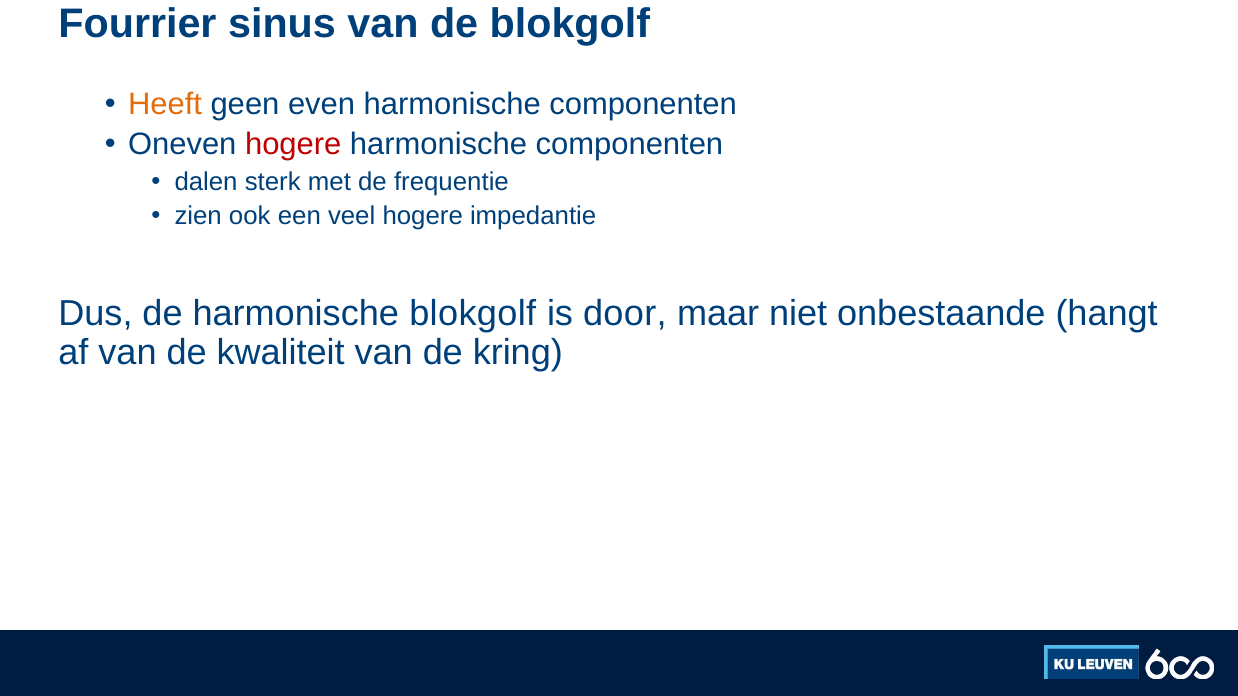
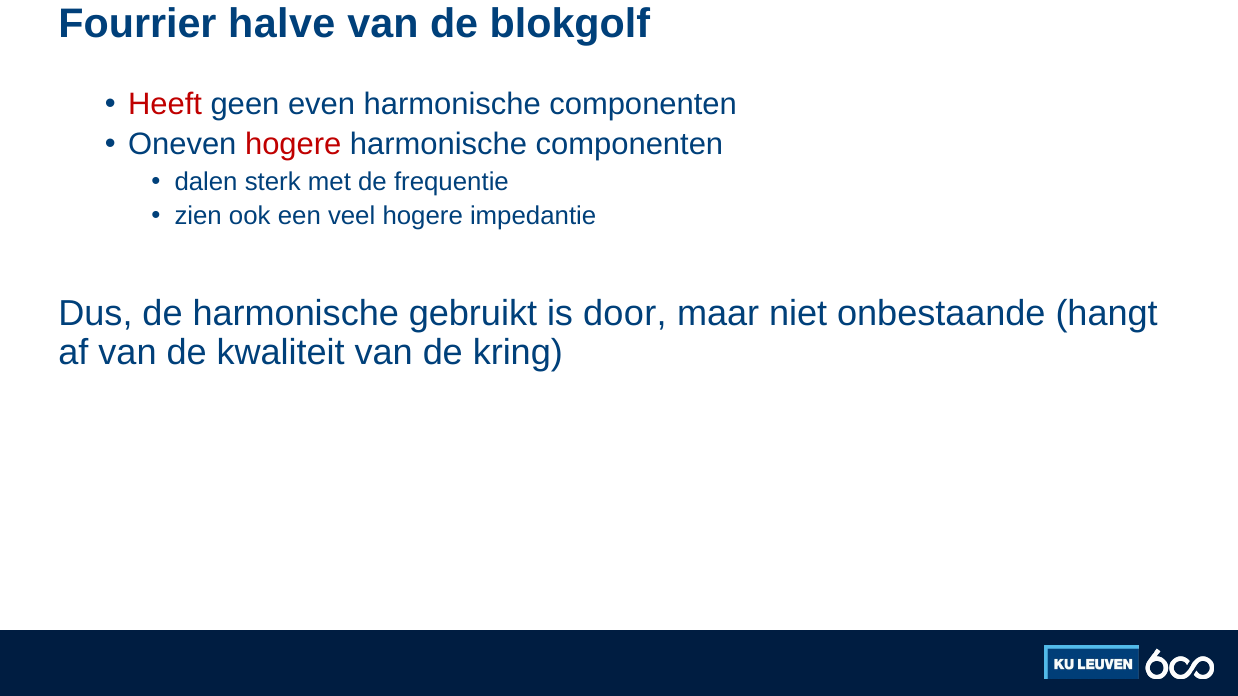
sinus: sinus -> halve (282, 24)
Heeft colour: orange -> red (165, 105)
harmonische blokgolf: blokgolf -> gebruikt (473, 314)
